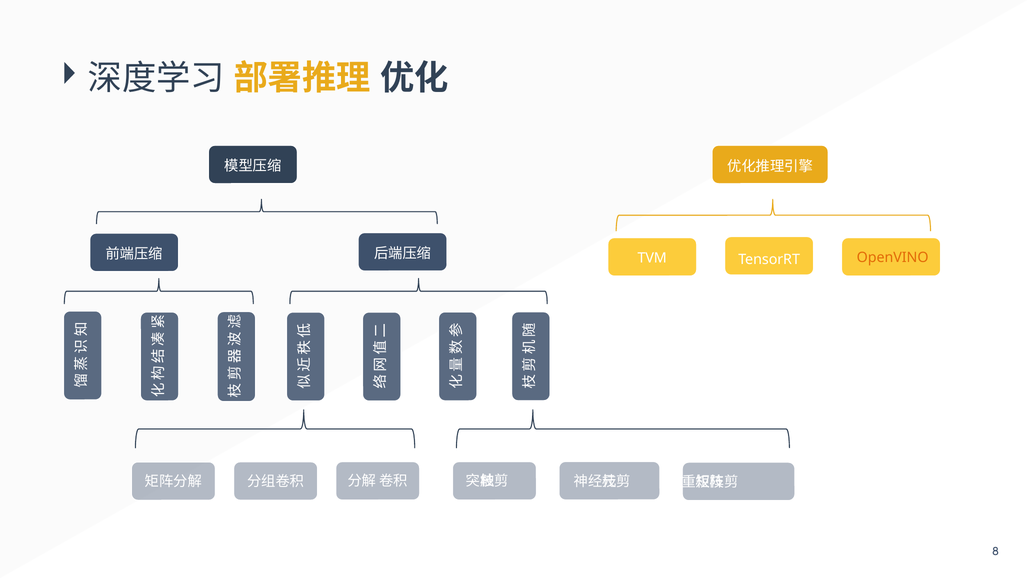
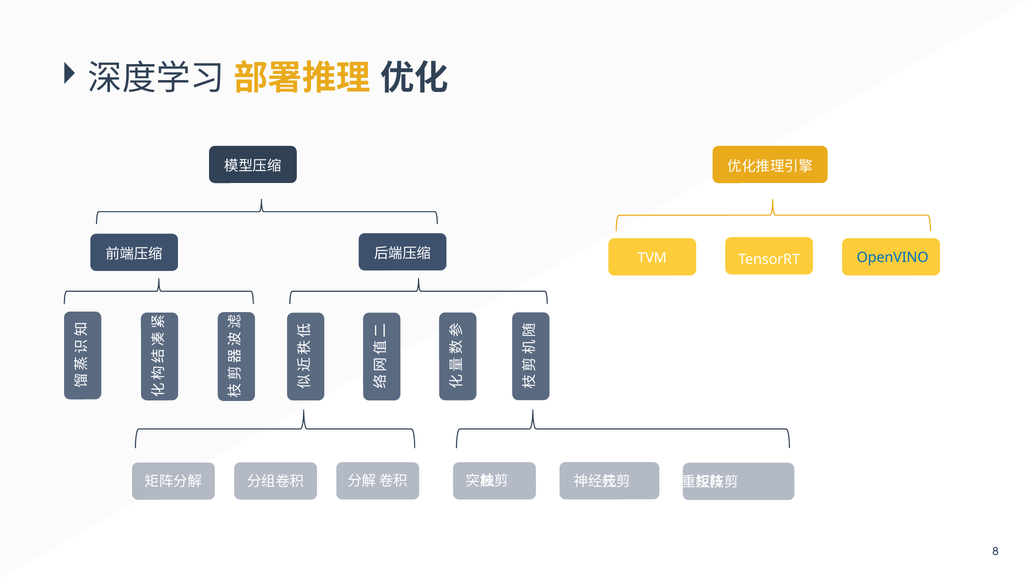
OpenVINO colour: orange -> blue (893, 257)
